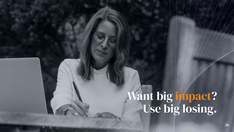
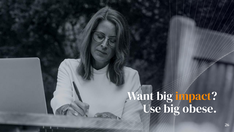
losing: losing -> obese (200, 108)
